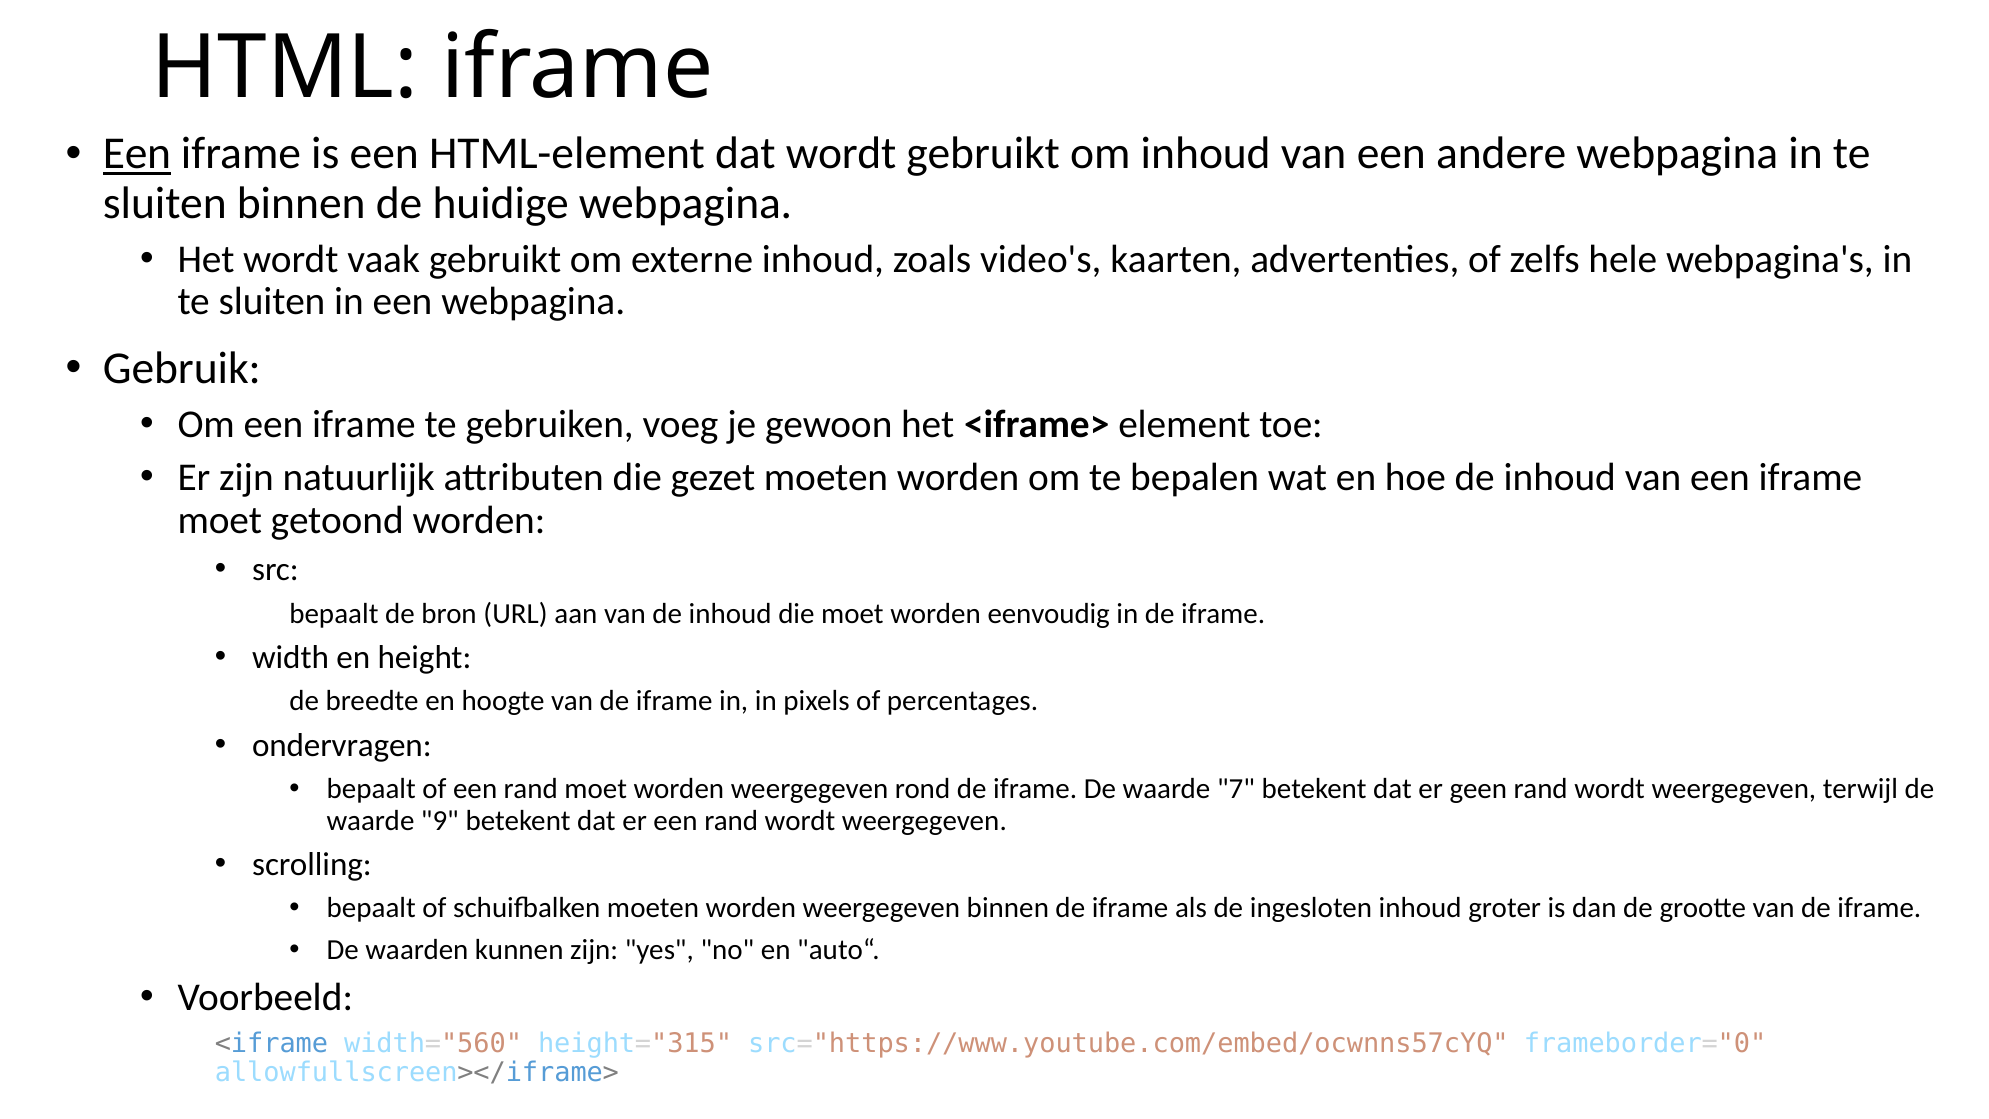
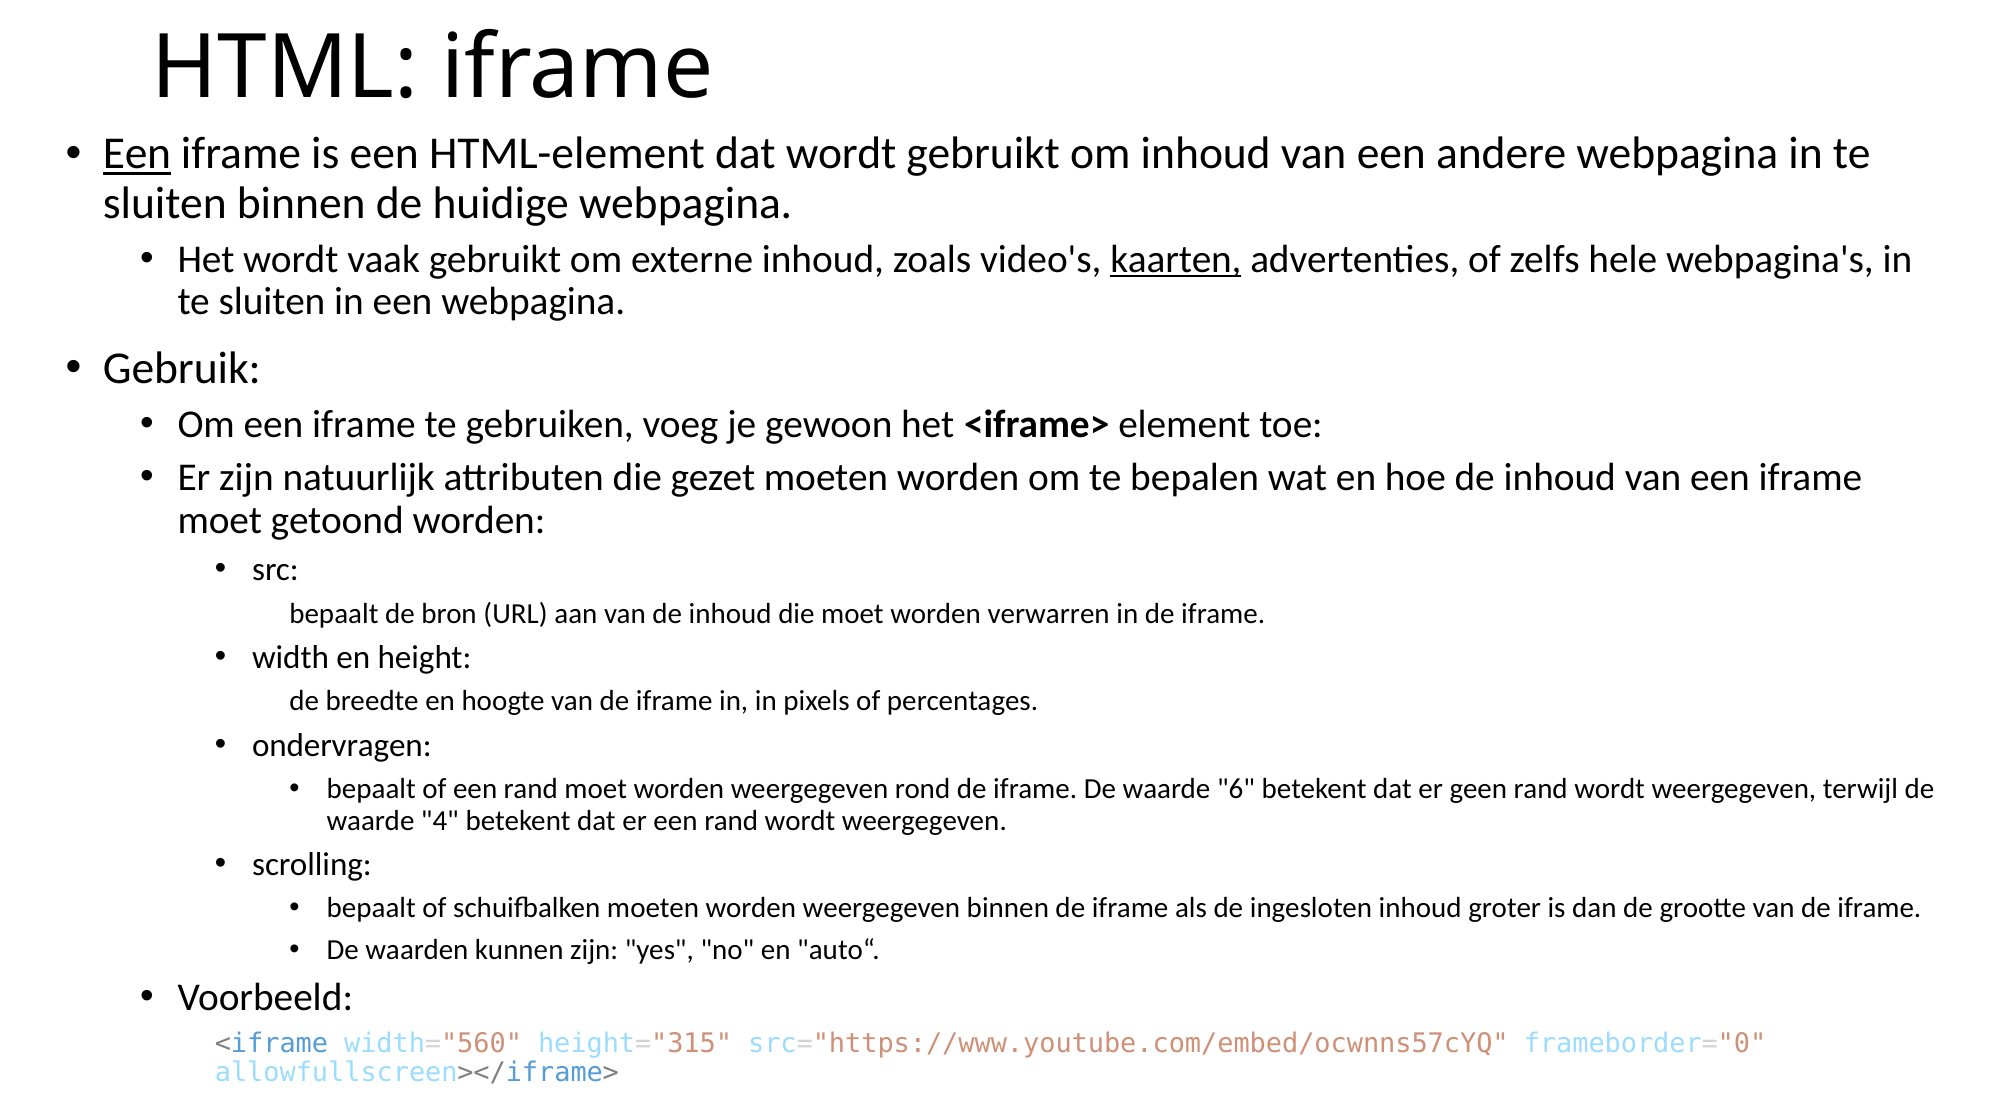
kaarten underline: none -> present (1176, 259)
eenvoudig: eenvoudig -> verwarren (1049, 613)
7: 7 -> 6 (1236, 789)
9: 9 -> 4 (440, 820)
